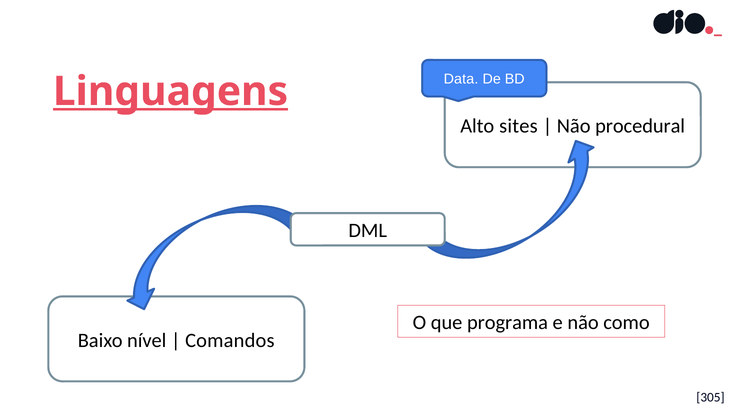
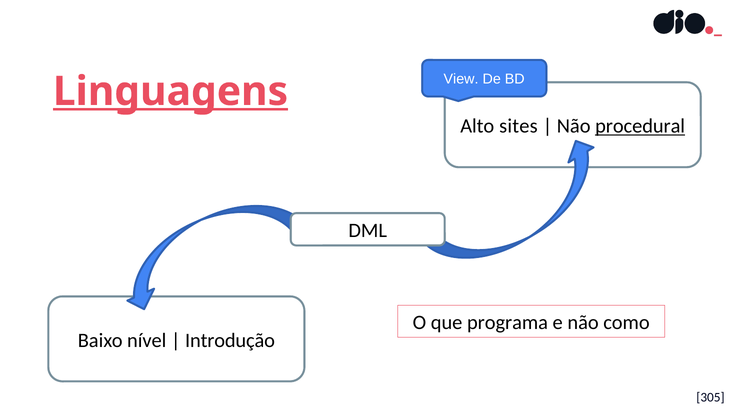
Data: Data -> View (461, 79)
procedural underline: none -> present (640, 126)
Comandos: Comandos -> Introdução (230, 341)
